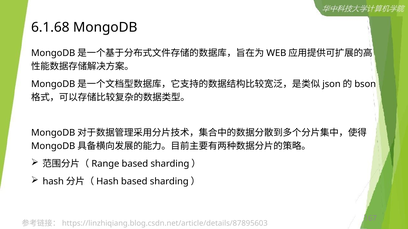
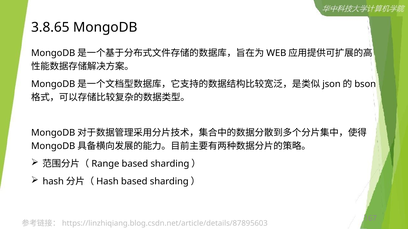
6.1.68: 6.1.68 -> 3.8.65 (50, 28)
